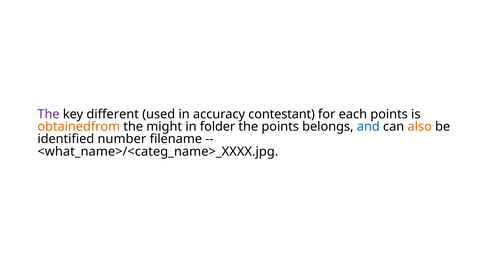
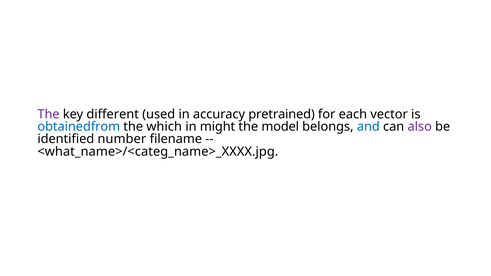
contestant: contestant -> pretrained (282, 114)
each points: points -> vector (389, 114)
obtainedfrom colour: orange -> blue (79, 127)
might: might -> which (164, 127)
folder: folder -> might (218, 127)
the points: points -> model (280, 127)
also colour: orange -> purple (420, 127)
